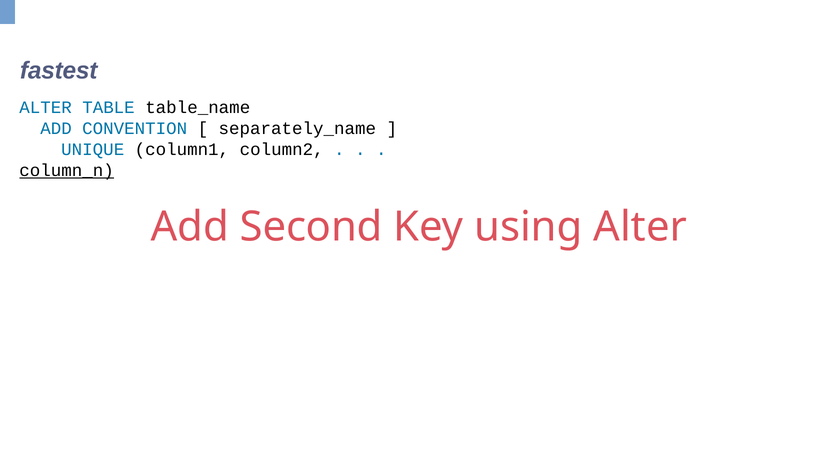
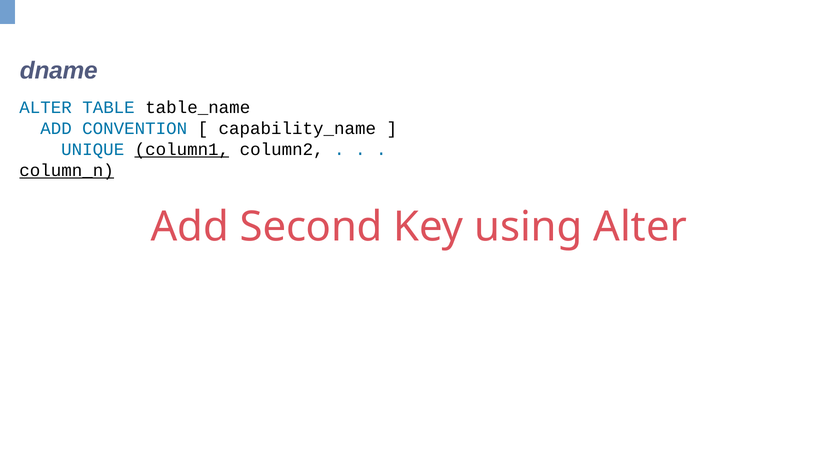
fastest: fastest -> dname (59, 71)
separately_name: separately_name -> capability_name (297, 129)
column1 underline: none -> present (182, 150)
